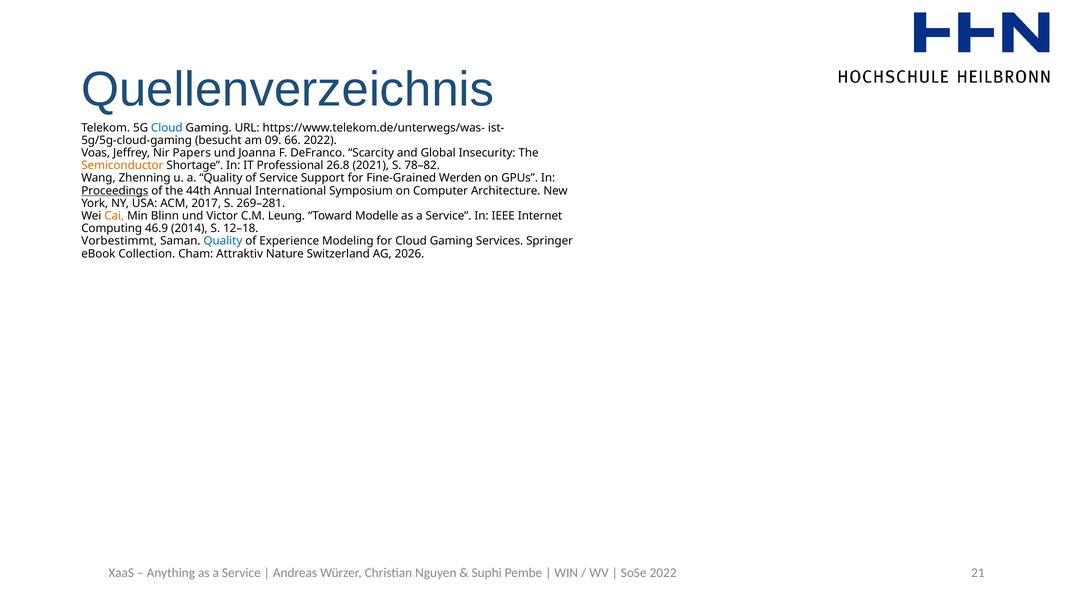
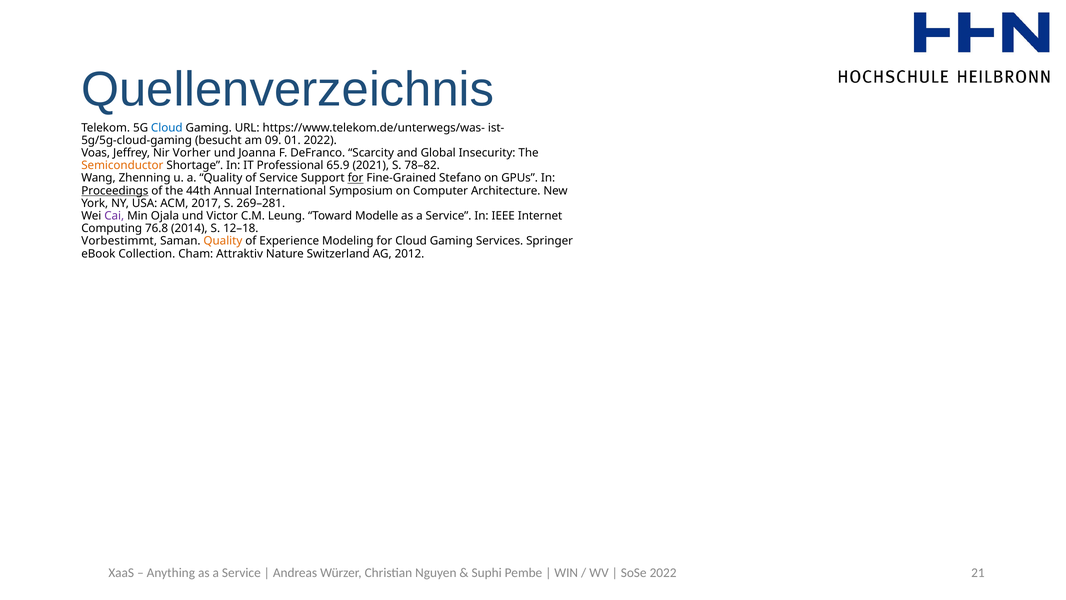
66: 66 -> 01 (292, 140)
Papers: Papers -> Vorher (192, 153)
26.8: 26.8 -> 65.9 (338, 165)
for underline: none -> present (356, 178)
Werden: Werden -> Stefano (460, 178)
Cai colour: orange -> purple (114, 216)
Blinn: Blinn -> Ojala (165, 216)
46.9: 46.9 -> 76.8 (157, 228)
Quality colour: blue -> orange (223, 241)
2026: 2026 -> 2012 (409, 254)
